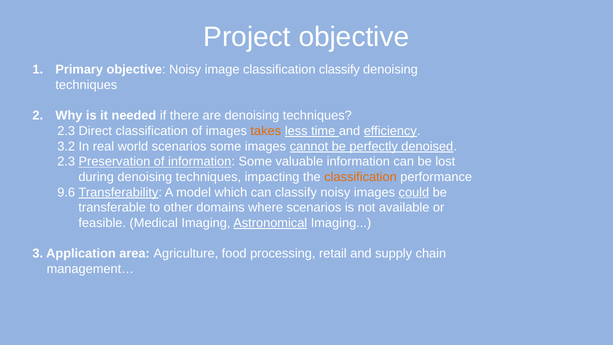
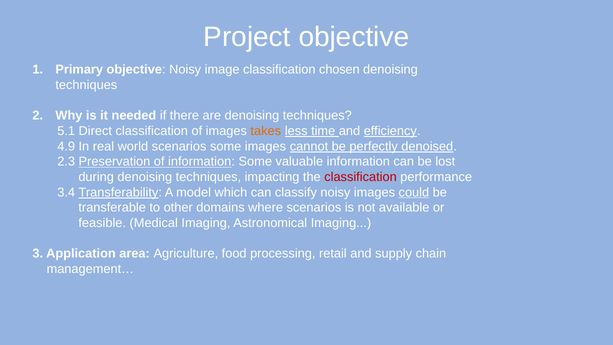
classification classify: classify -> chosen (339, 70)
2.3: 2.3 -> 5.1 (66, 131)
3.2: 3.2 -> 4.9 (66, 146)
classification colour: orange -> red (361, 177)
9.6: 9.6 -> 3.4 (66, 192)
Astronomical underline: present -> none (270, 223)
